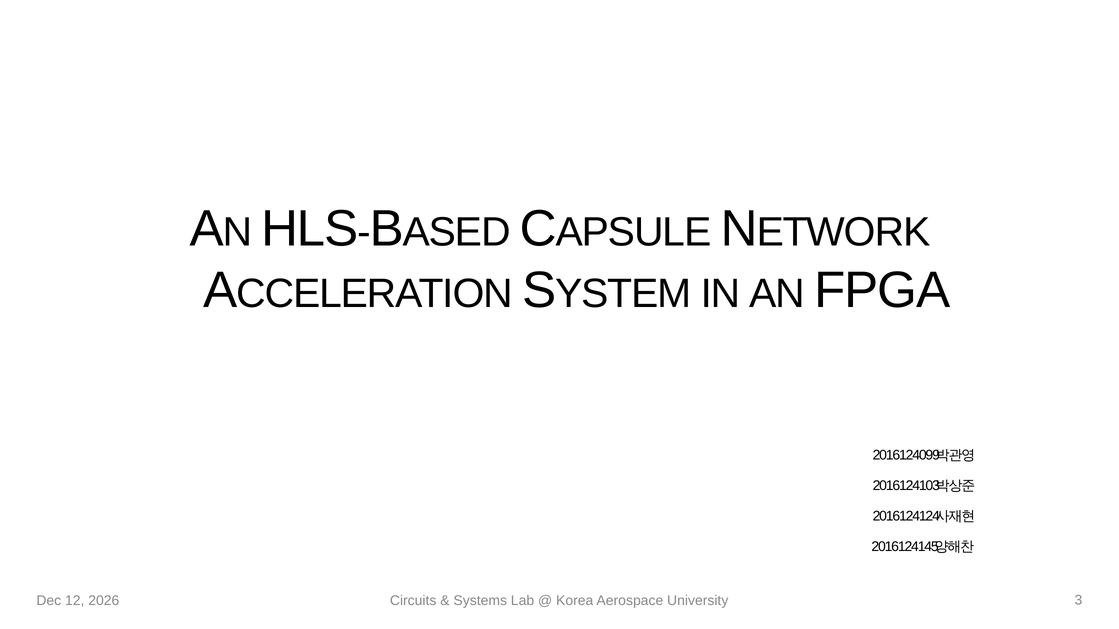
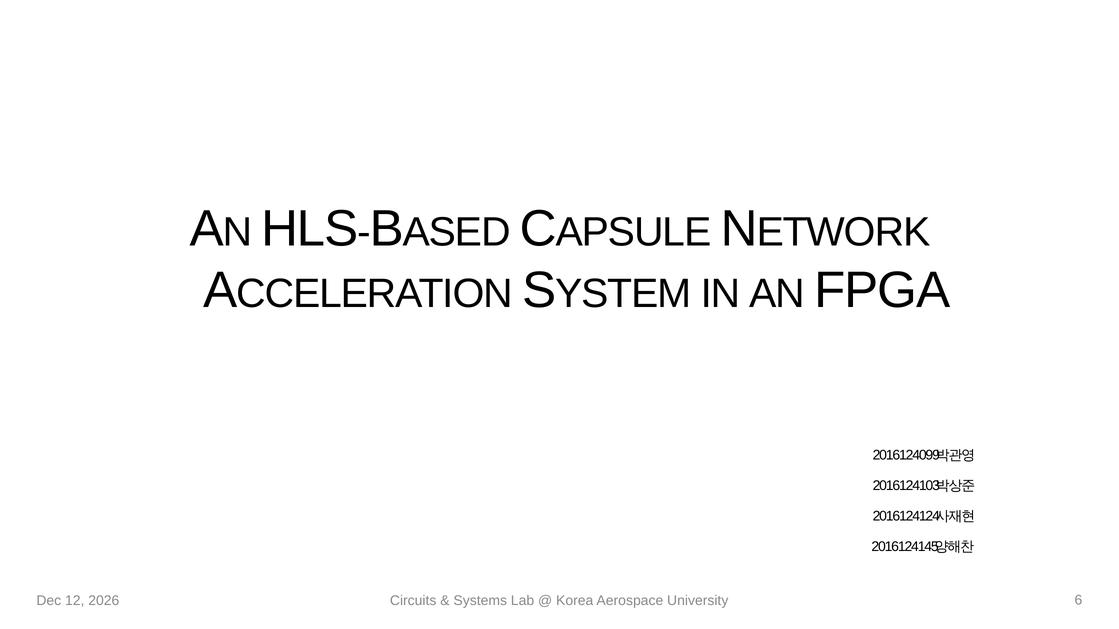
3: 3 -> 6 (1078, 600)
